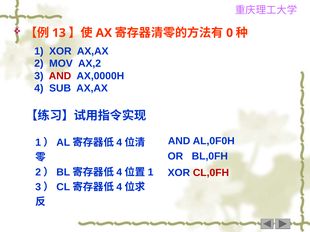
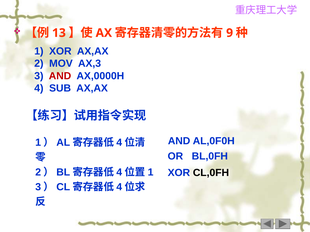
0: 0 -> 9 (230, 33)
AX,2: AX,2 -> AX,3 (90, 64)
CL,0FH colour: red -> black (211, 173)
